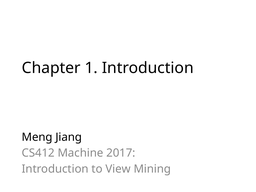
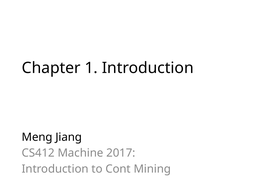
View: View -> Cont (118, 169)
